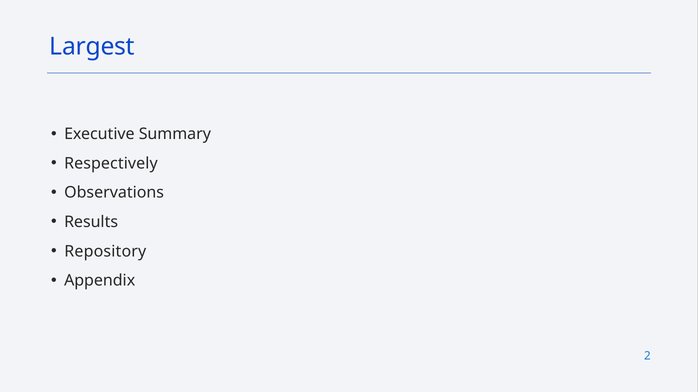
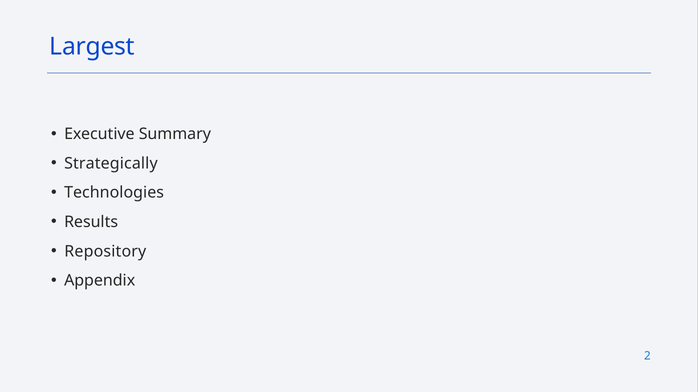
Respectively: Respectively -> Strategically (111, 164)
Observations: Observations -> Technologies (114, 193)
